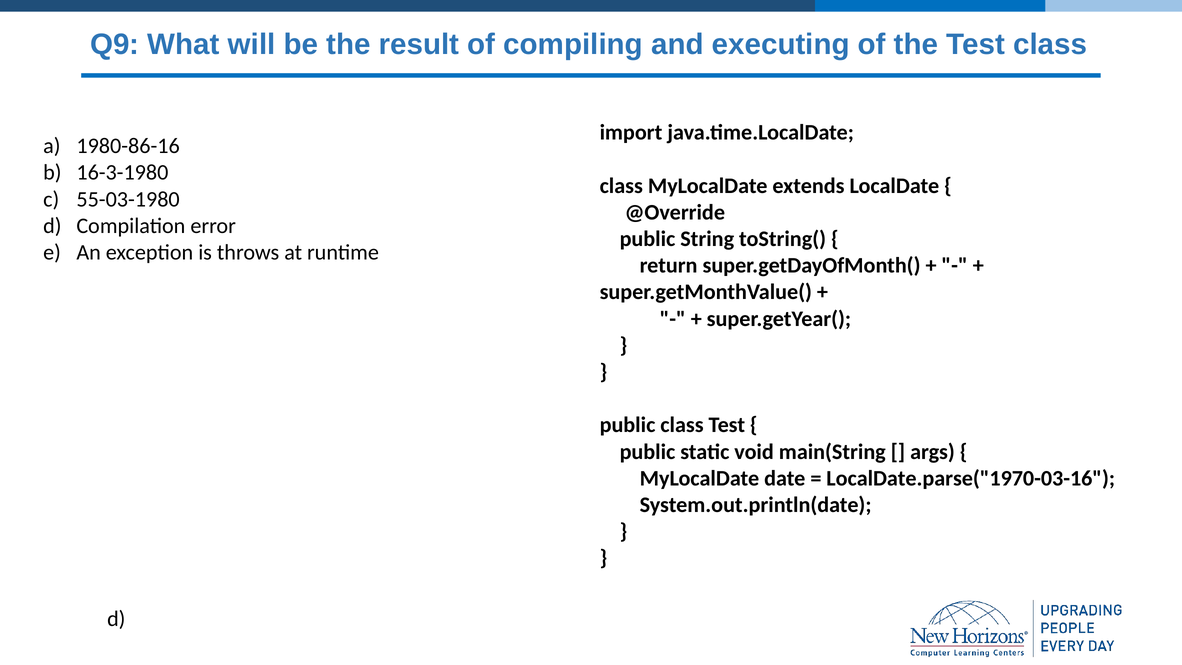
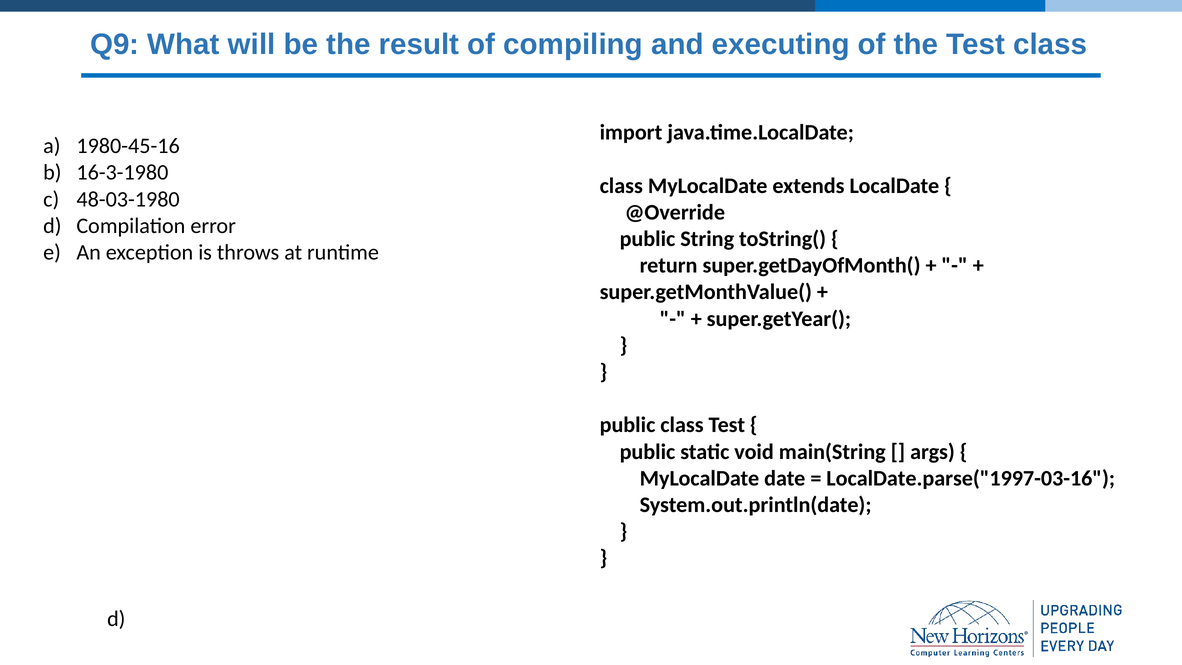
1980-86-16: 1980-86-16 -> 1980-45-16 (128, 146)
55-03-1980: 55-03-1980 -> 48-03-1980 (128, 199)
LocalDate.parse("1970-03-16: LocalDate.parse("1970-03-16 -> LocalDate.parse("1997-03-16 (971, 478)
